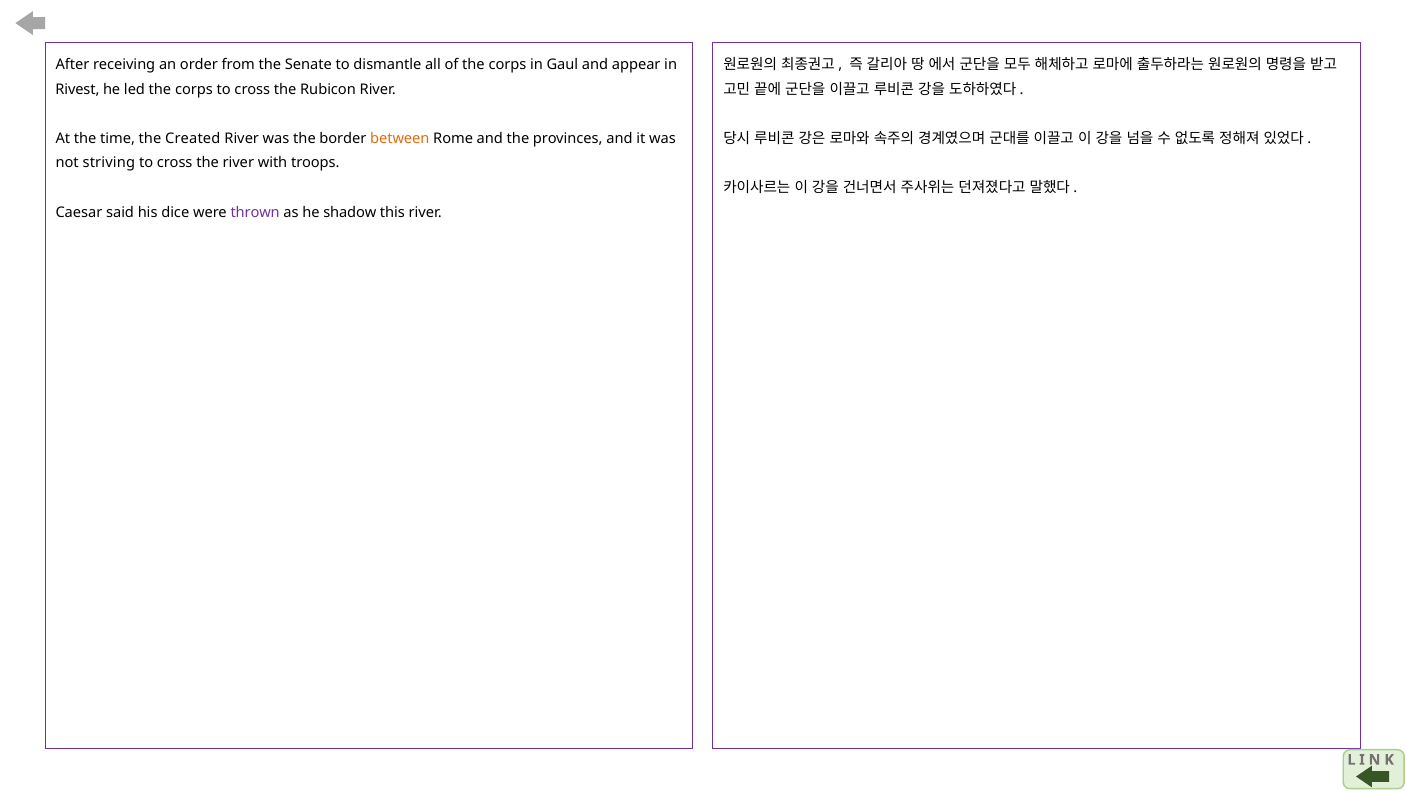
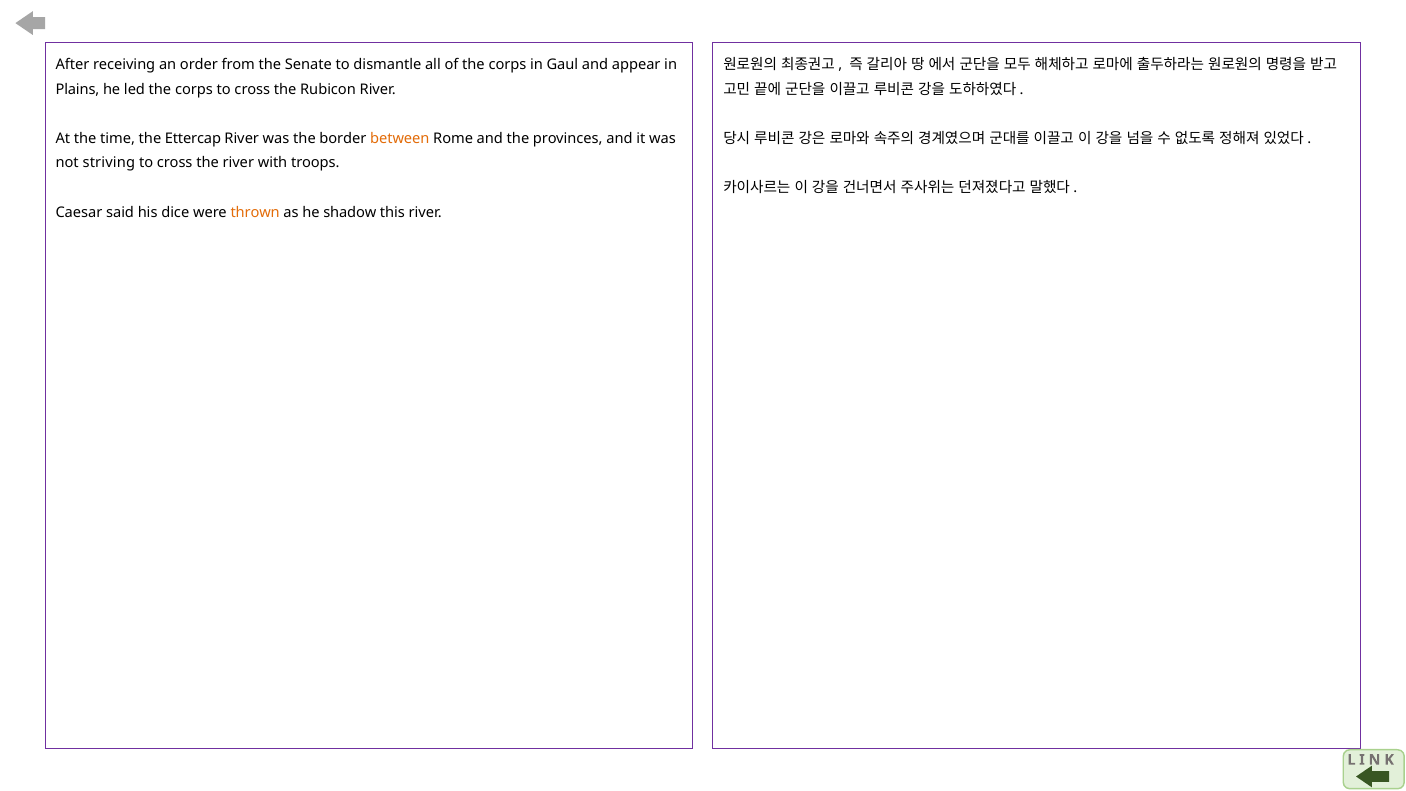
Rivest: Rivest -> Plains (77, 89)
Created: Created -> Ettercap (193, 138)
thrown colour: purple -> orange (255, 212)
